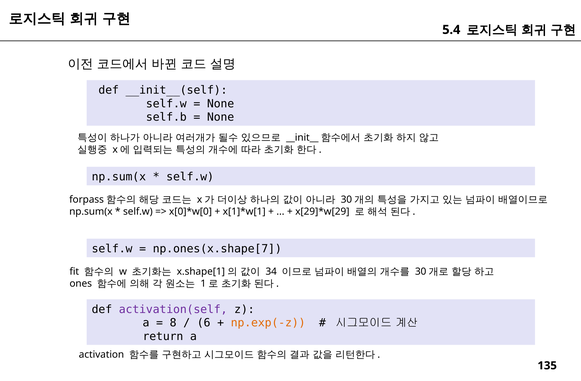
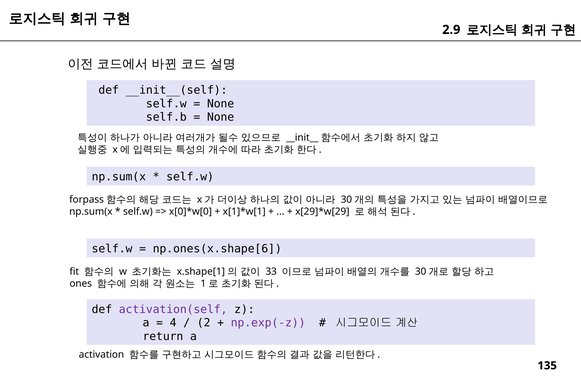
5.4: 5.4 -> 2.9 (451, 30)
np.ones(x.shape[7: np.ones(x.shape[7 -> np.ones(x.shape[6 (217, 249)
34: 34 -> 33 (271, 272)
8: 8 -> 4 (173, 323)
6: 6 -> 2 (204, 323)
np.exp(-z colour: orange -> purple (268, 323)
